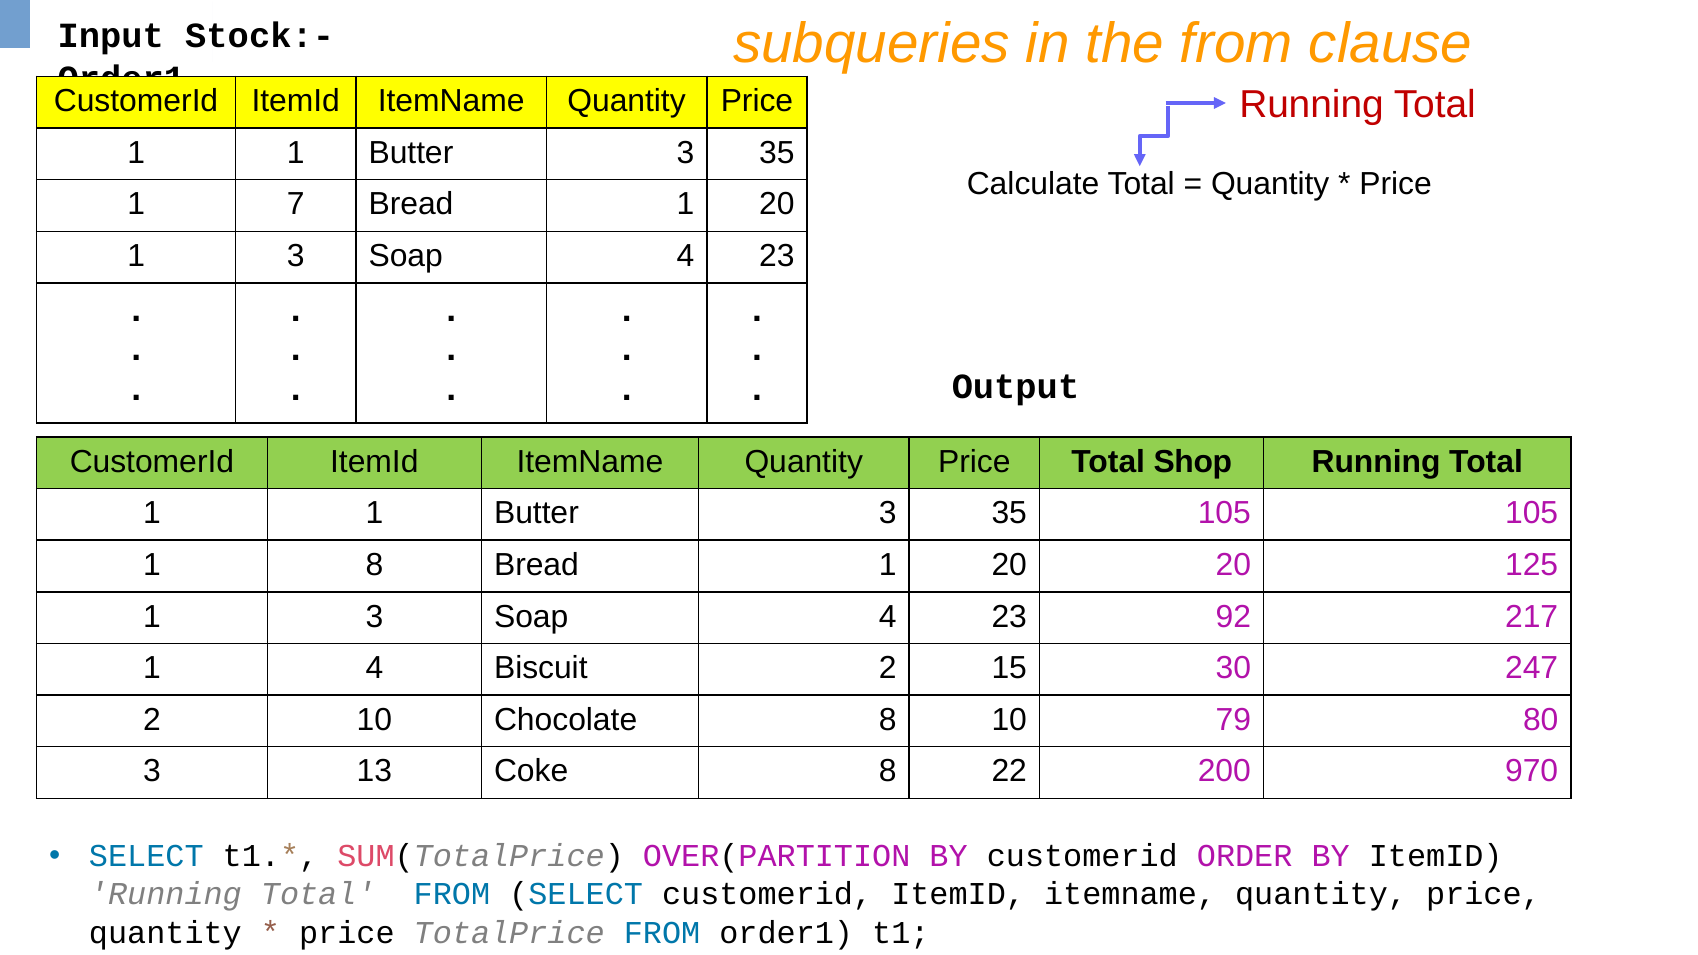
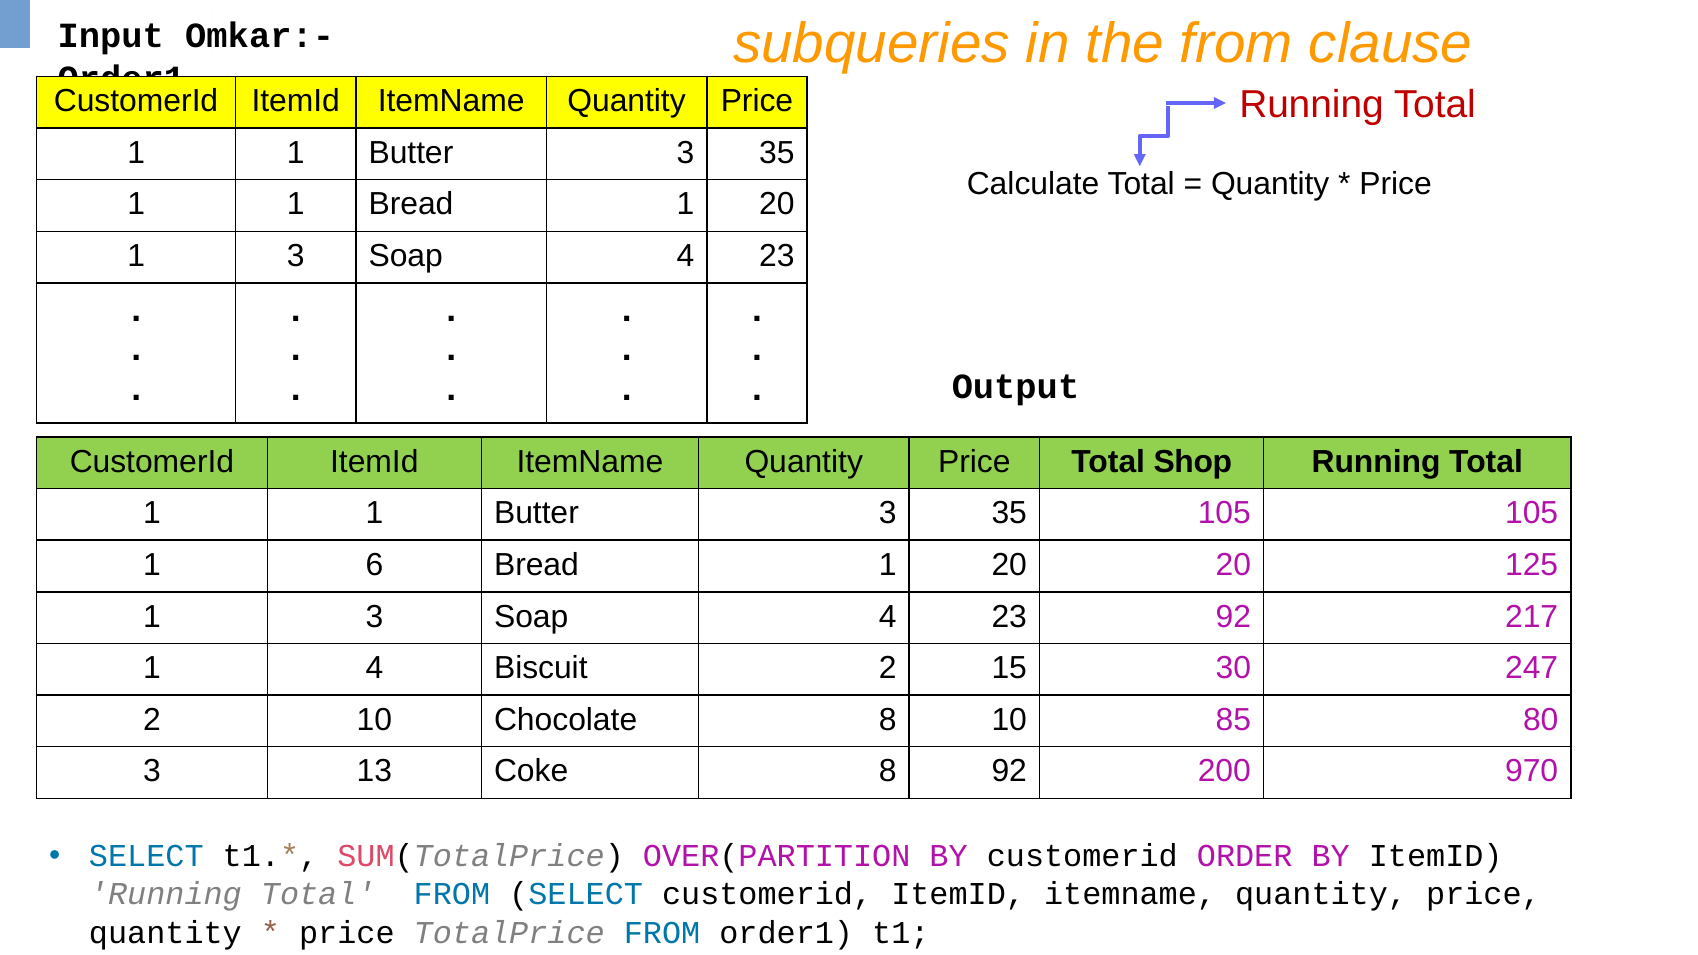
Stock:-: Stock:- -> Omkar:- (260, 36)
7: 7 -> 1 (296, 204)
1 8: 8 -> 6 (374, 565)
79: 79 -> 85 (1233, 720)
8 22: 22 -> 92 (1009, 772)
